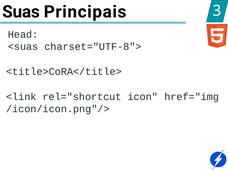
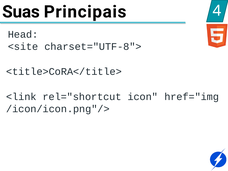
3: 3 -> 4 (217, 11)
<suas: <suas -> <site (23, 47)
